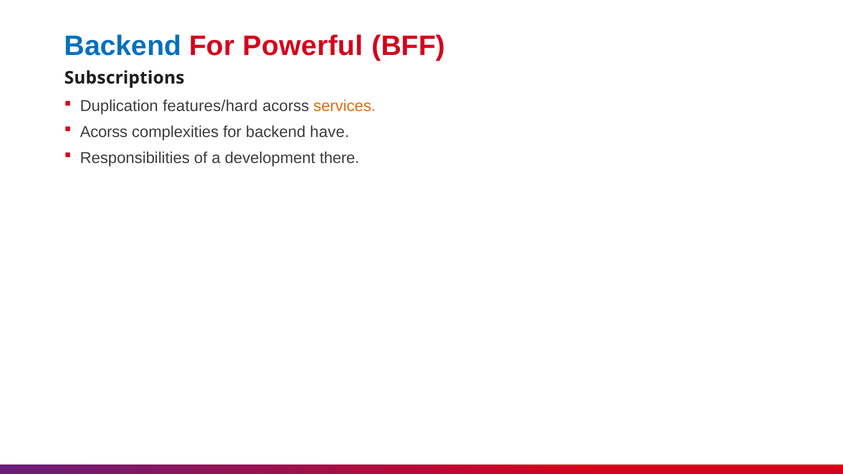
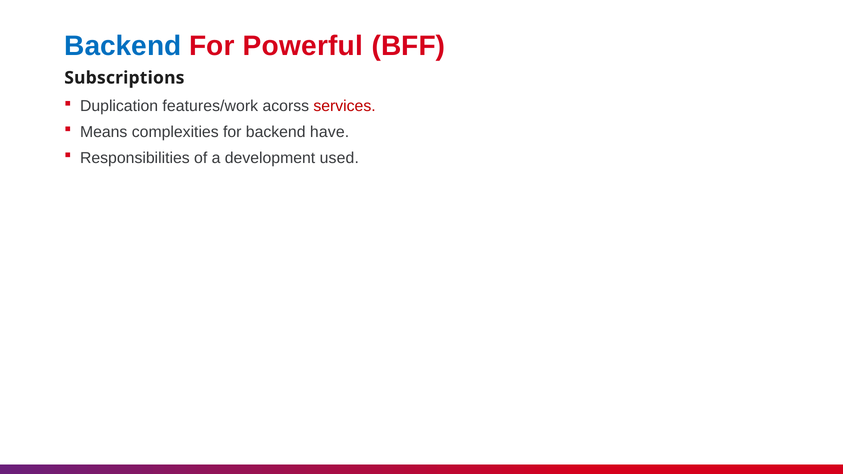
features/hard: features/hard -> features/work (210, 106)
services colour: orange -> red (345, 106)
Acorss: Acorss -> Means (104, 132)
there: there -> used (339, 158)
